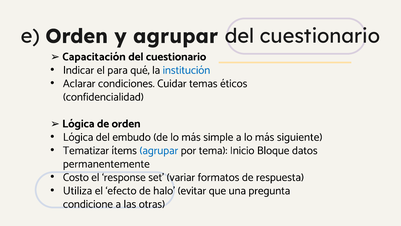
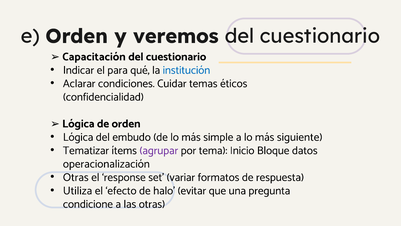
y agrupar: agrupar -> veremos (176, 36)
agrupar colour: blue -> purple (159, 150)
permanentemente: permanentemente -> operacionalización (106, 164)
Costo: Costo -> Otras (76, 177)
